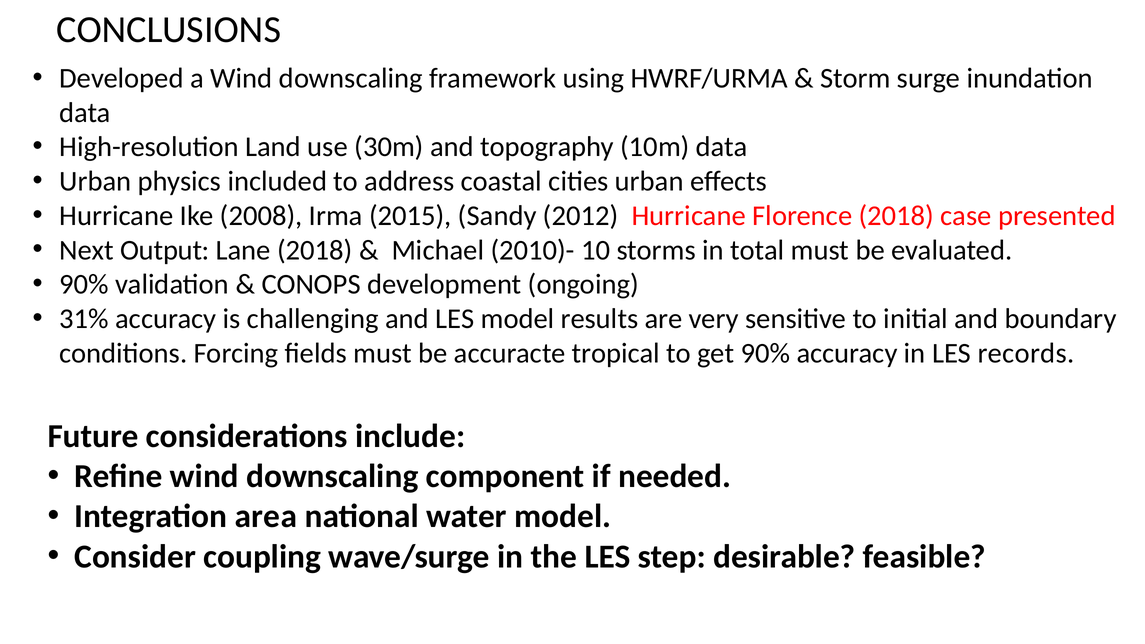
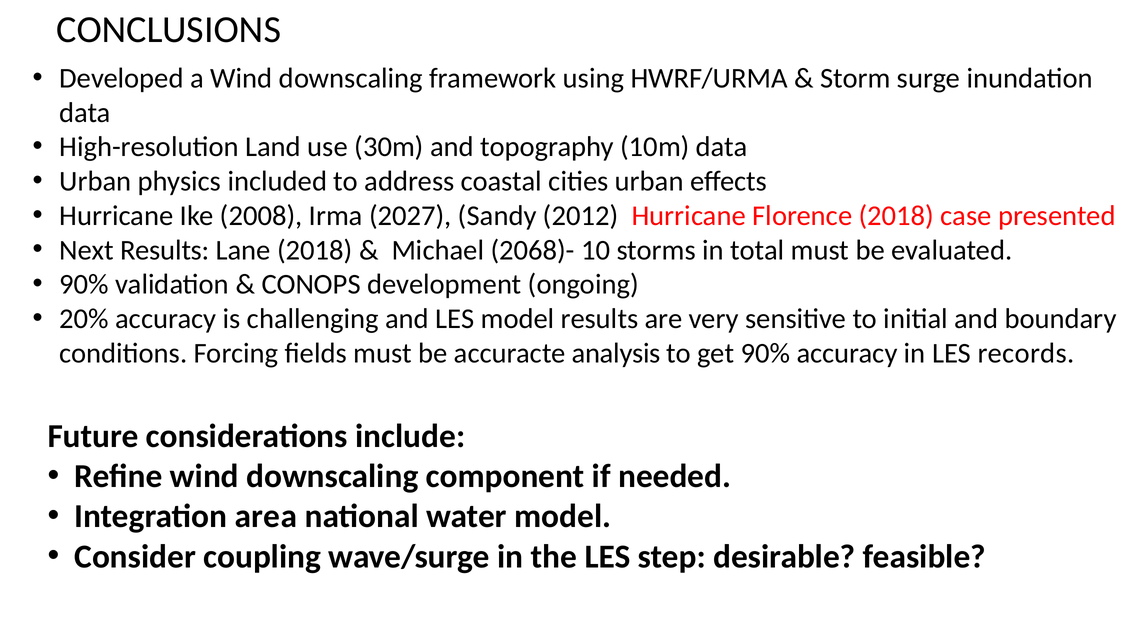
2015: 2015 -> 2027 (410, 216)
Next Output: Output -> Results (165, 250)
2010)-: 2010)- -> 2068)- (533, 250)
31%: 31% -> 20% (84, 319)
tropical: tropical -> analysis (616, 353)
